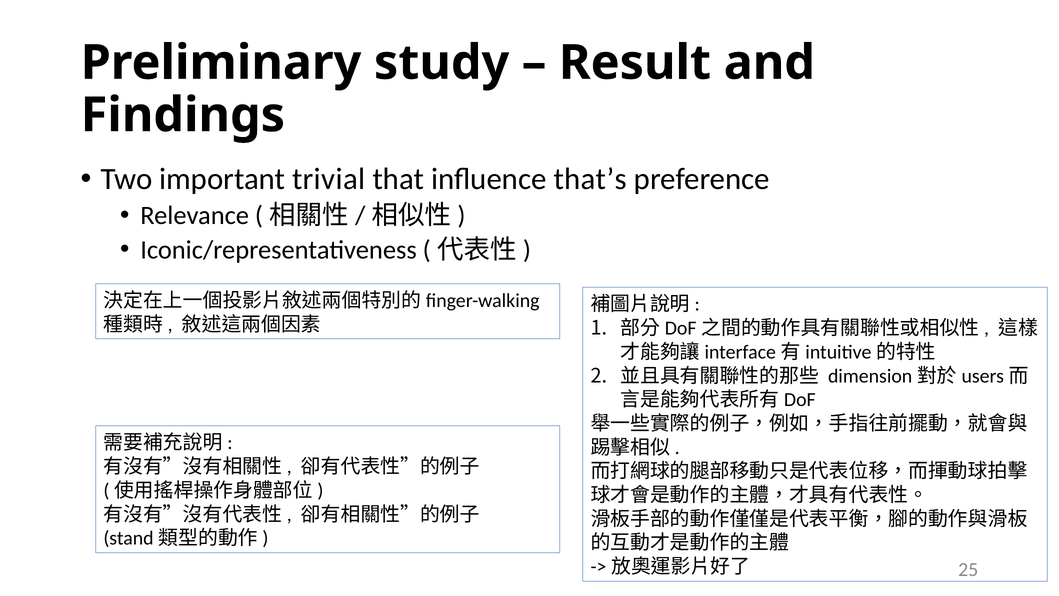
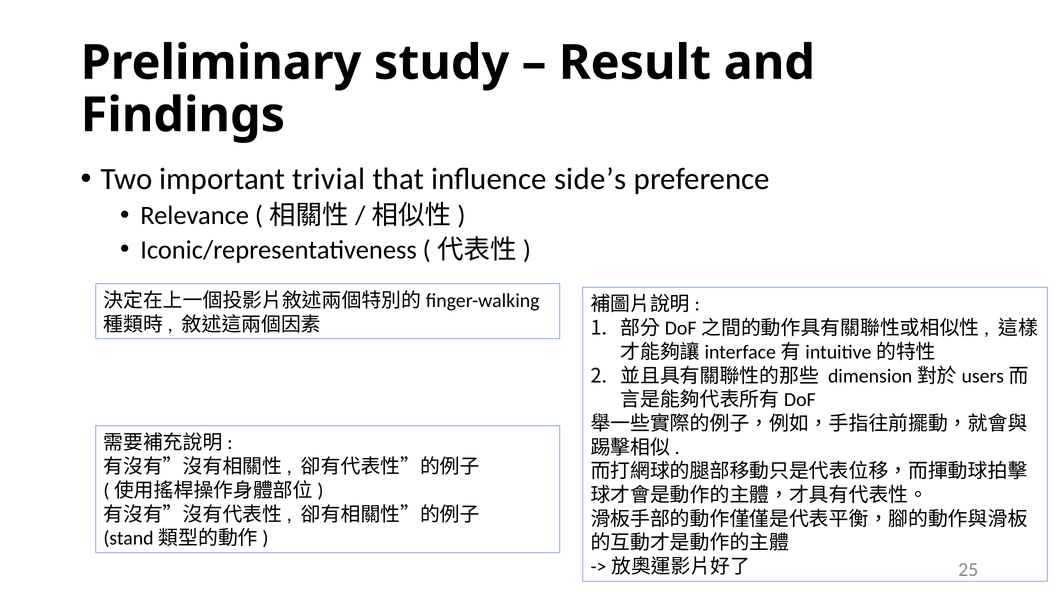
that’s: that’s -> side’s (590, 179)
